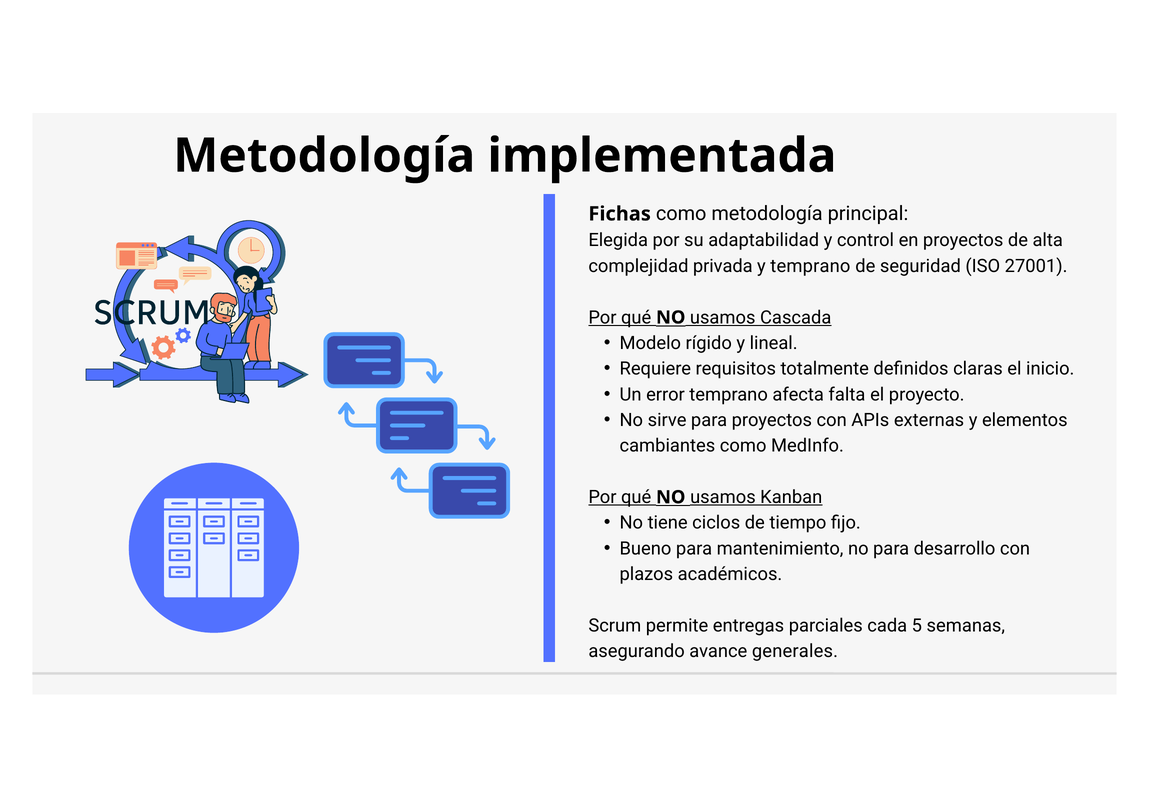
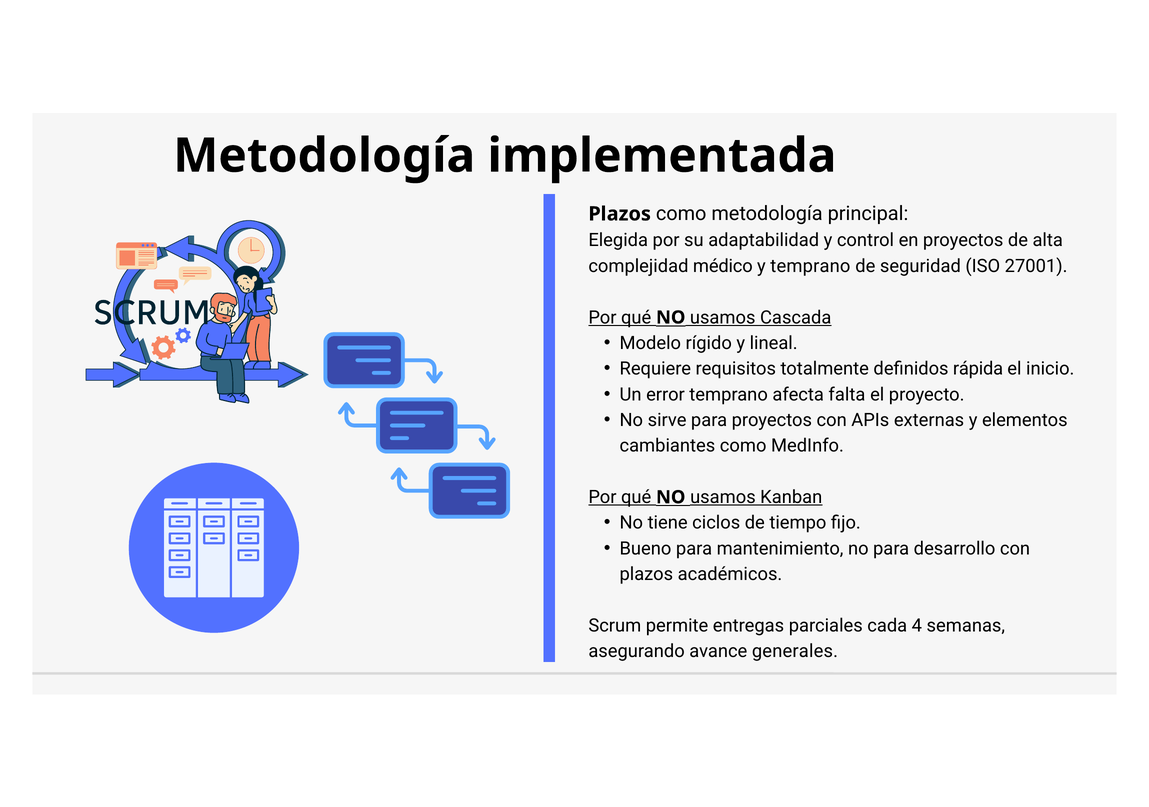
Fichas: Fichas -> Plazos (620, 214)
privada: privada -> médico (723, 266)
claras: claras -> rápida (978, 369)
5: 5 -> 4 (917, 626)
